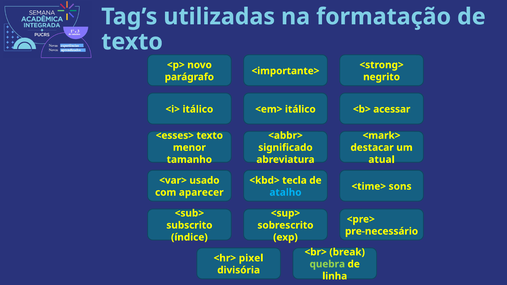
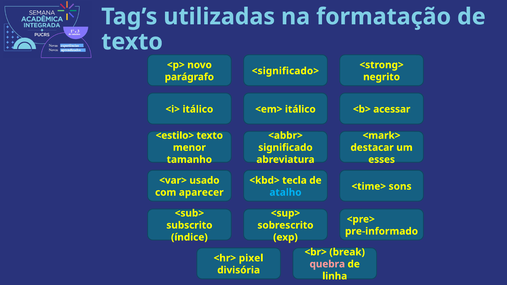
<importante>: <importante> -> <significado> (285, 71)
<esses>: <esses> -> <estilo> (175, 136)
atual: atual -> esses (382, 160)
pre-necessário: pre-necessário -> pre-informado (382, 231)
quebra colour: light green -> pink (327, 264)
